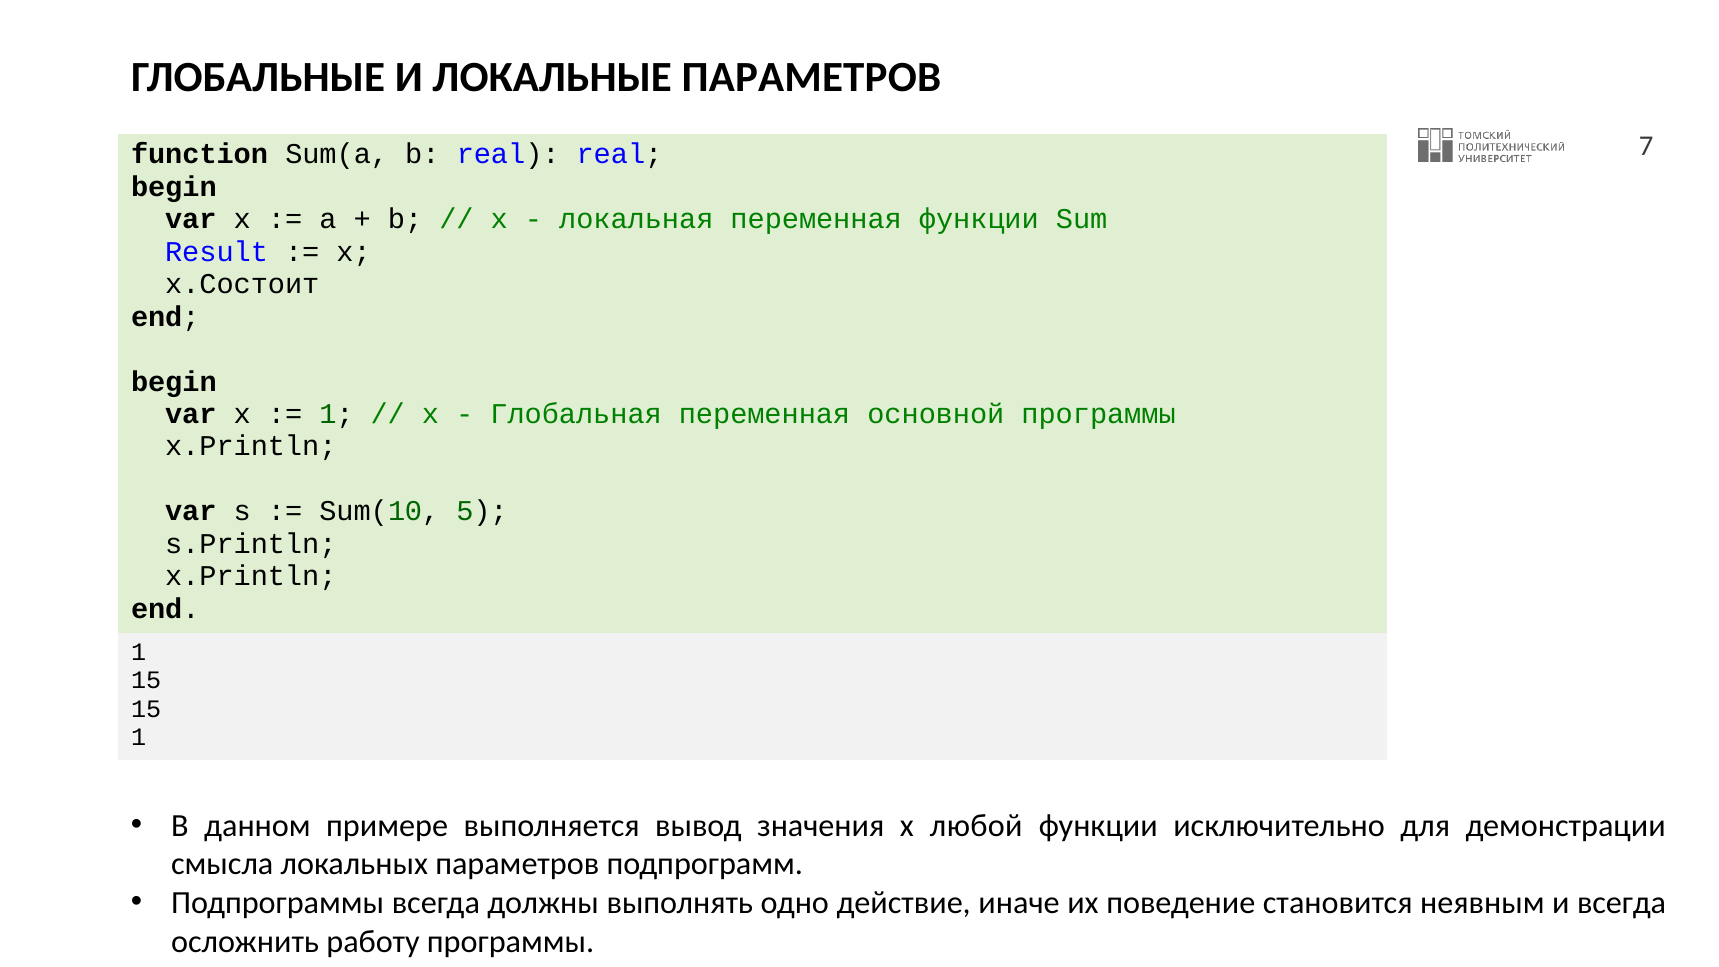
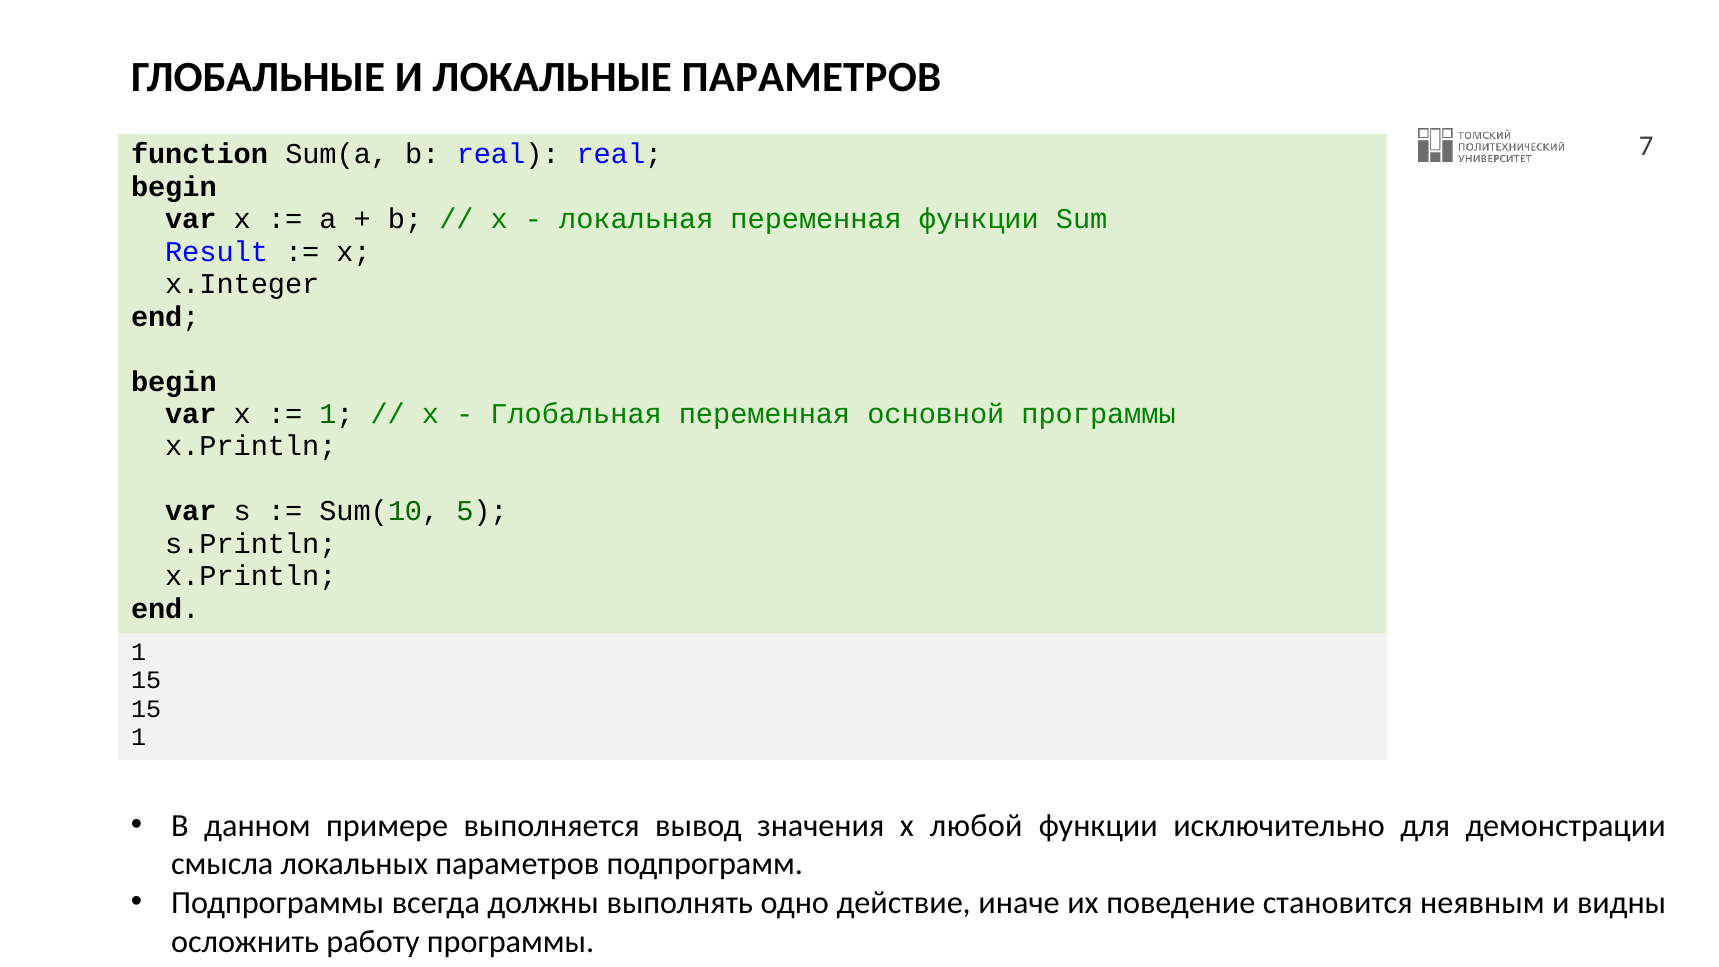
x.Состоит: x.Состоит -> x.Integer (242, 284)
и всегда: всегда -> видны (1622, 903)
